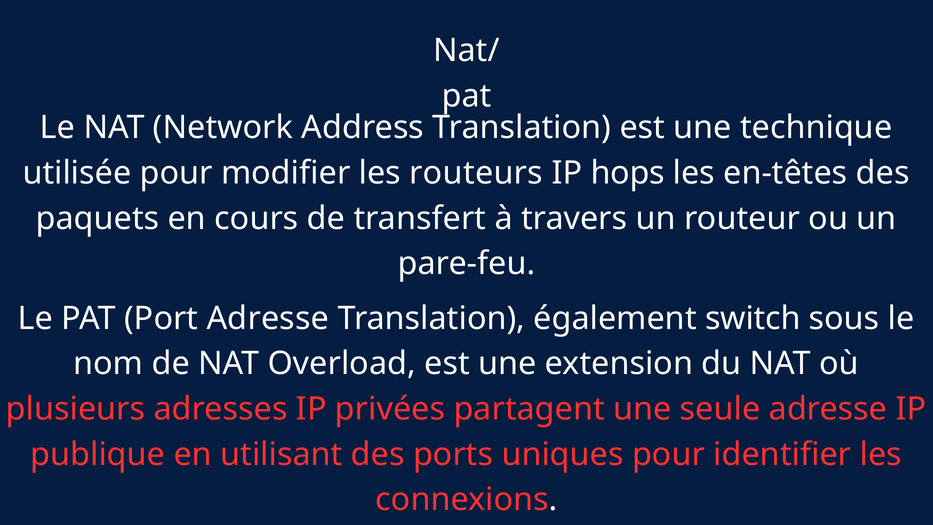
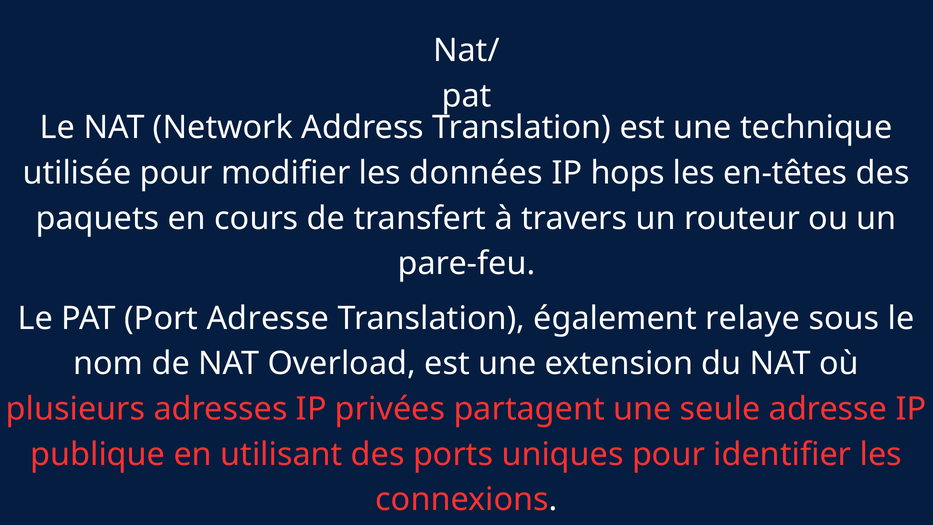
routeurs: routeurs -> données (476, 173)
switch: switch -> relaye (753, 318)
